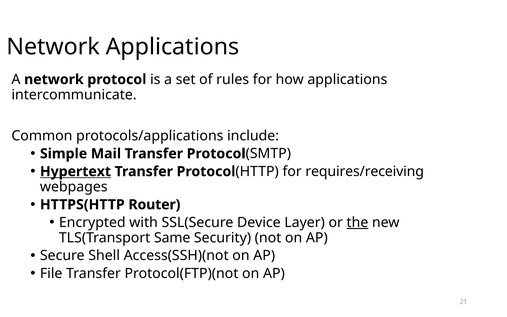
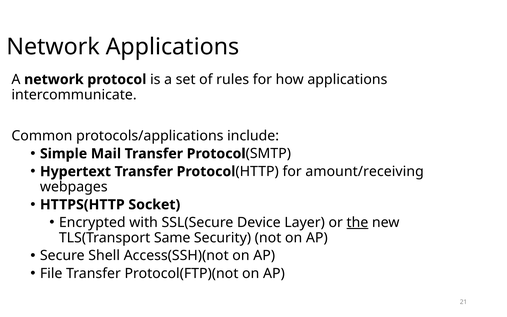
Hypertext underline: present -> none (75, 171)
requires/receiving: requires/receiving -> amount/receiving (365, 171)
Router: Router -> Socket (154, 205)
